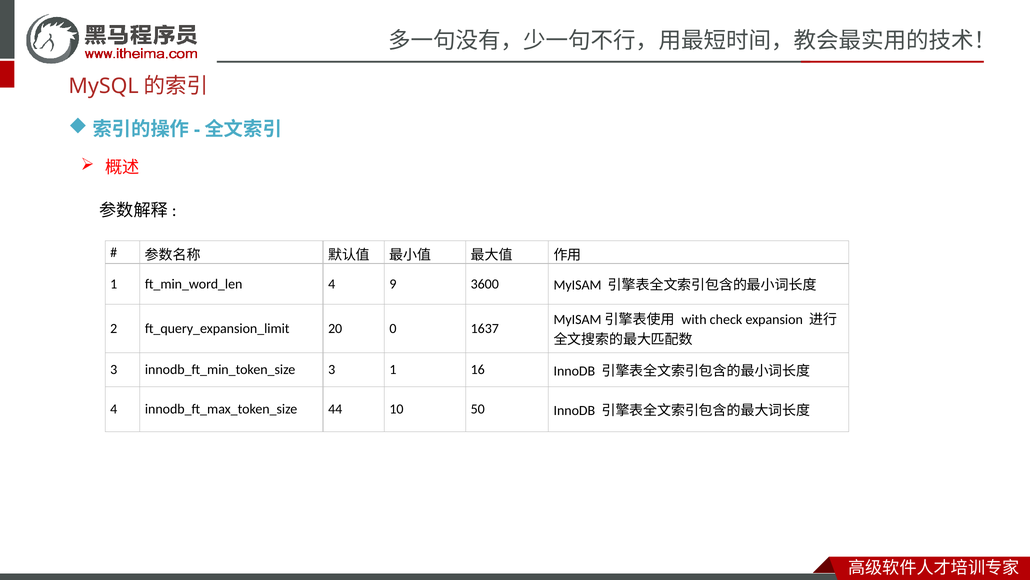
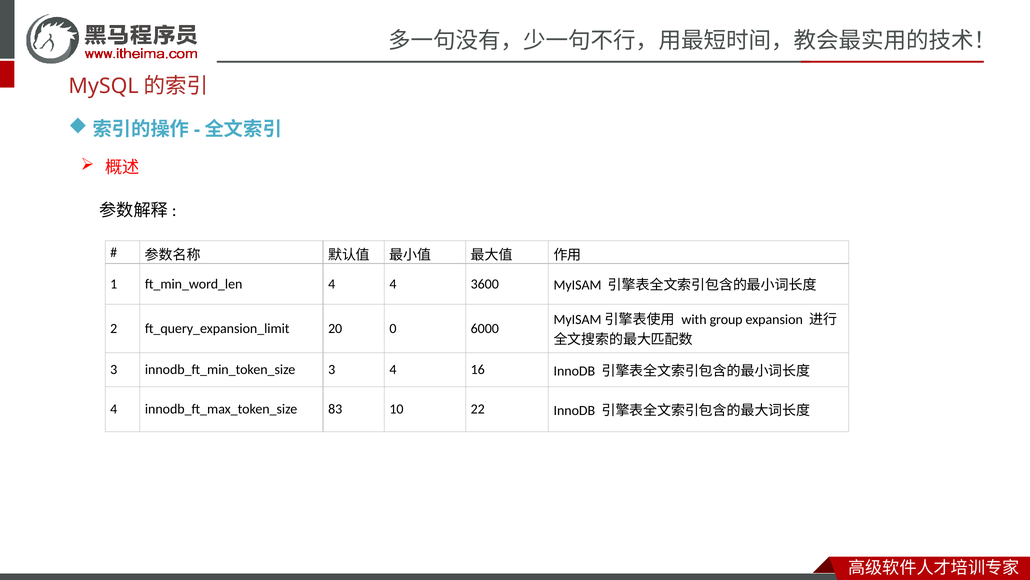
4 9: 9 -> 4 (393, 284)
check: check -> group (726, 319)
1637: 1637 -> 6000 (485, 328)
3 1: 1 -> 4 (393, 369)
44: 44 -> 83 (335, 409)
50: 50 -> 22 (478, 409)
